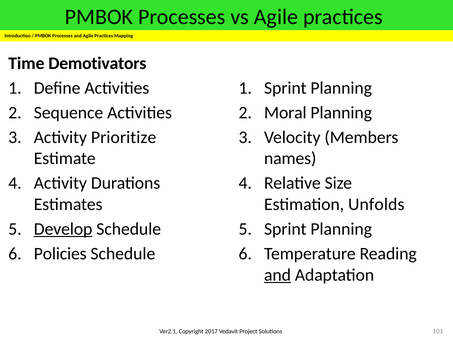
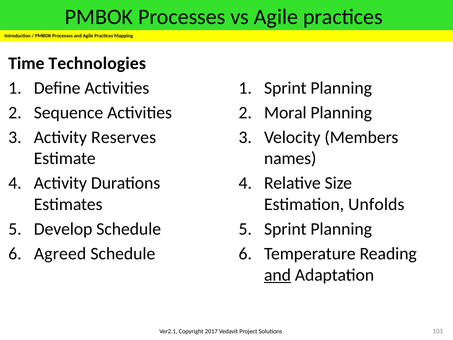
Demotivators: Demotivators -> Technologies (97, 63)
Prioritize: Prioritize -> Reserves (124, 137)
Develop underline: present -> none (63, 229)
Policies: Policies -> Agreed (60, 254)
